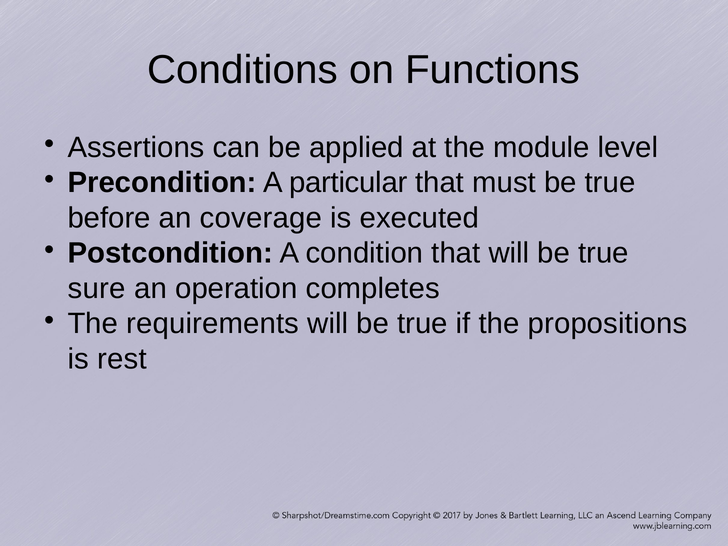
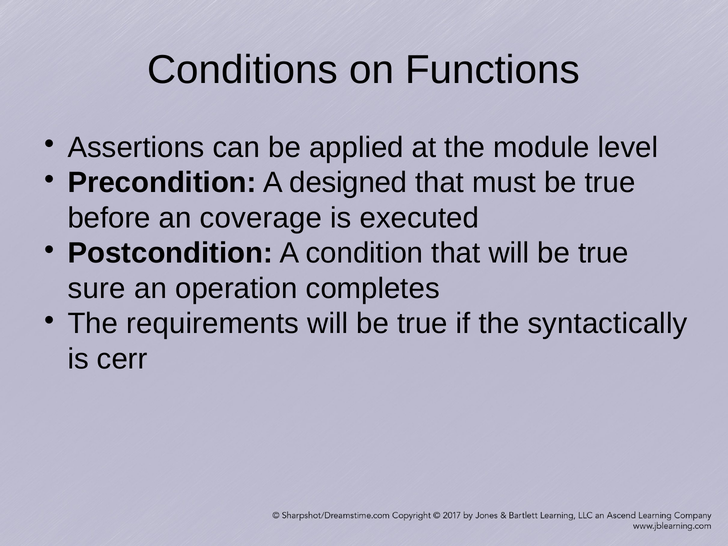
particular: particular -> designed (348, 183)
propositions: propositions -> syntactically (608, 324)
rest: rest -> cerr (122, 359)
